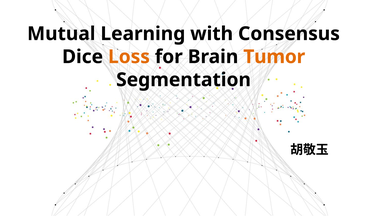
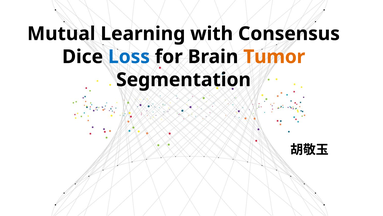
Loss colour: orange -> blue (129, 57)
